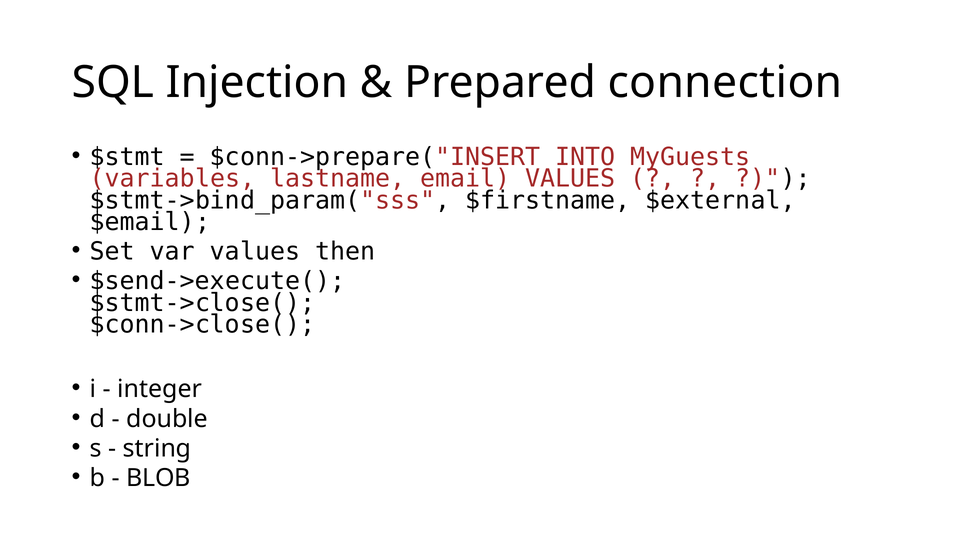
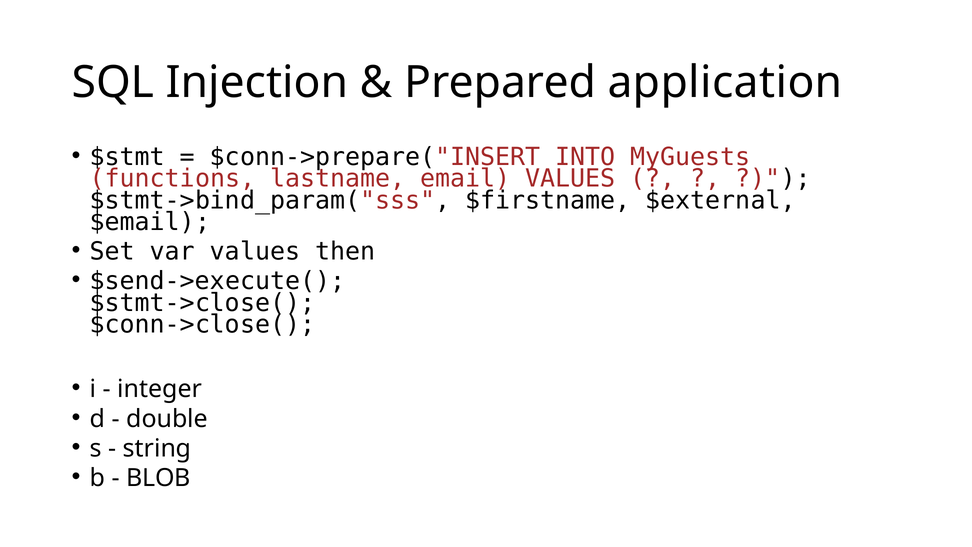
connection: connection -> application (725, 82)
variables: variables -> functions (173, 179)
